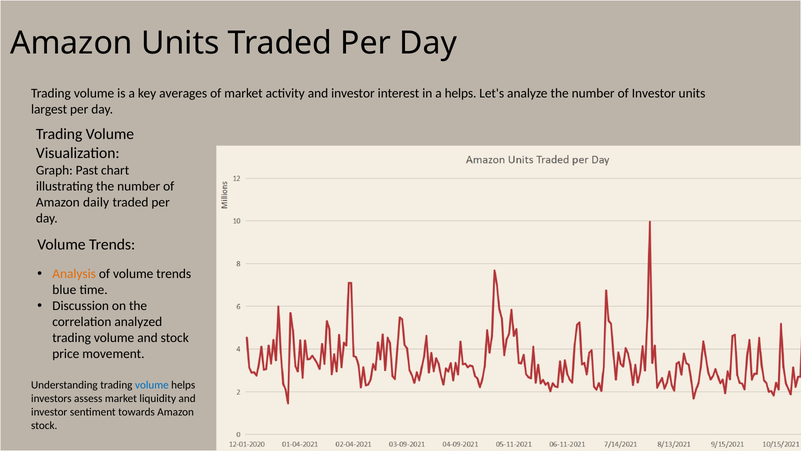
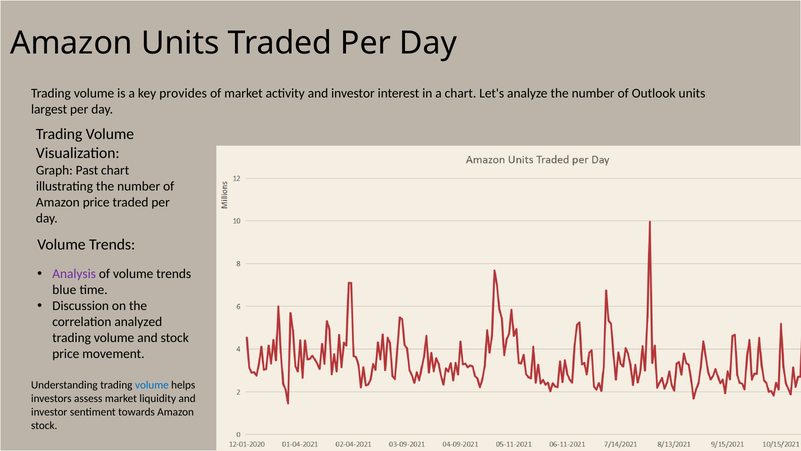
averages: averages -> provides (183, 93)
a helps: helps -> chart (460, 93)
of Investor: Investor -> Outlook (654, 93)
Amazon daily: daily -> price (96, 202)
Analysis colour: orange -> purple (74, 274)
